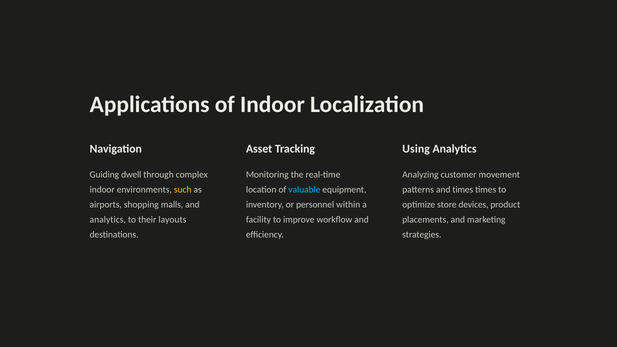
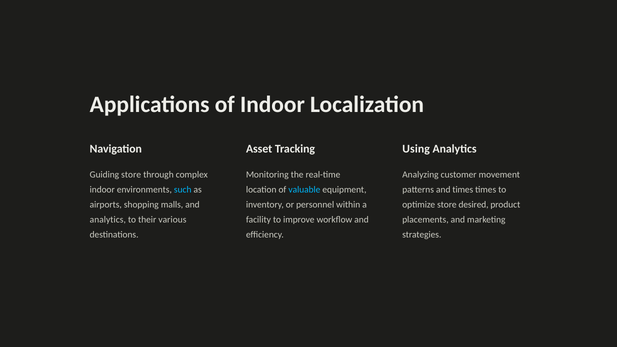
Guiding dwell: dwell -> store (131, 175)
such colour: yellow -> light blue (183, 190)
devices: devices -> desired (474, 205)
layouts: layouts -> various (172, 220)
